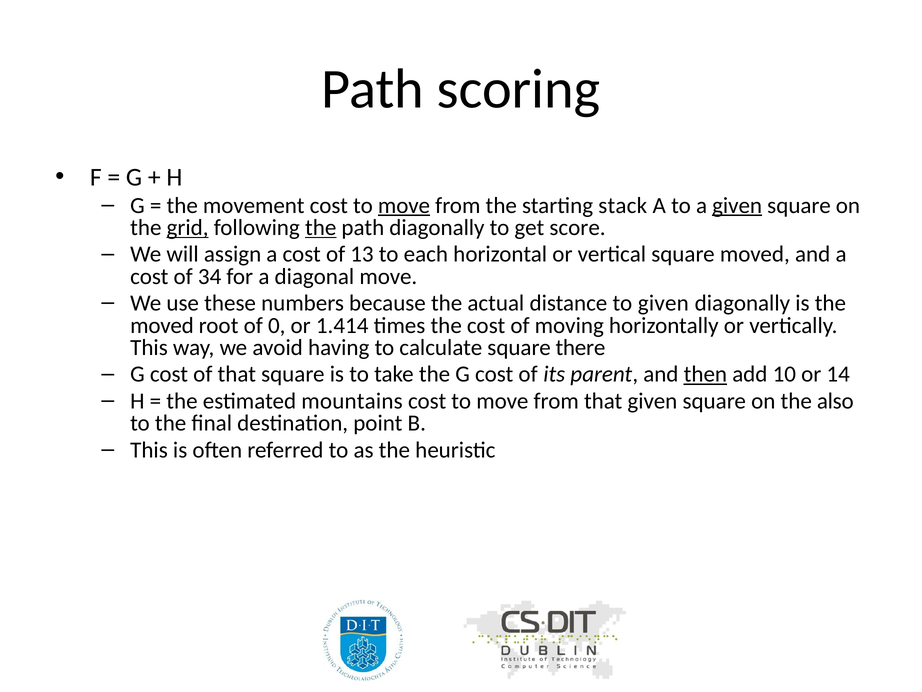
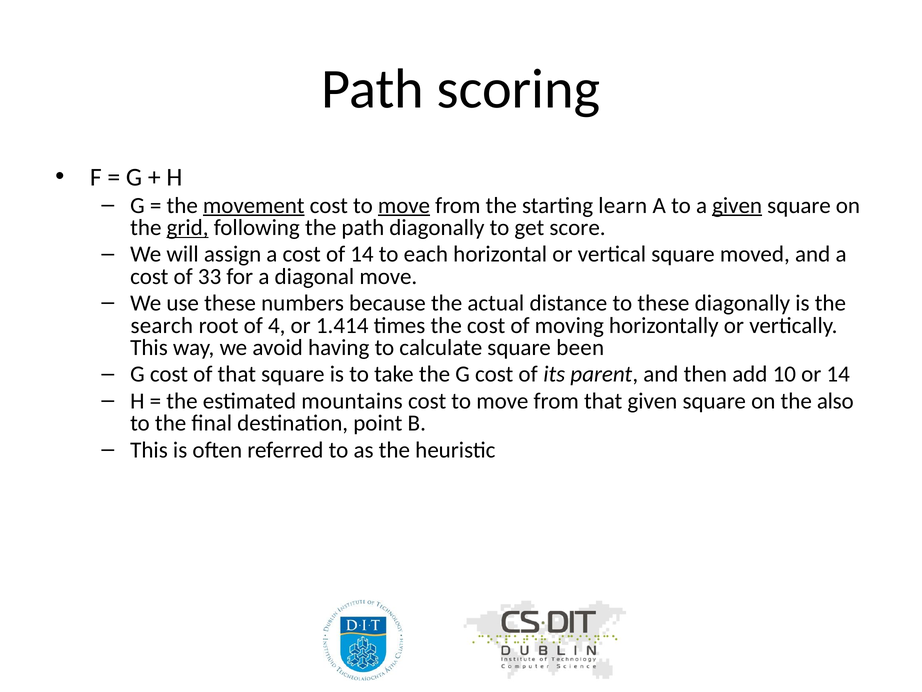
movement underline: none -> present (254, 205)
stack: stack -> learn (623, 205)
the underline: present -> none (321, 227)
of 13: 13 -> 14 (362, 254)
34: 34 -> 33 (210, 276)
to given: given -> these (663, 303)
moved: moved -> search (162, 325)
0: 0 -> 4 (277, 325)
there: there -> been (580, 347)
then underline: present -> none (705, 374)
